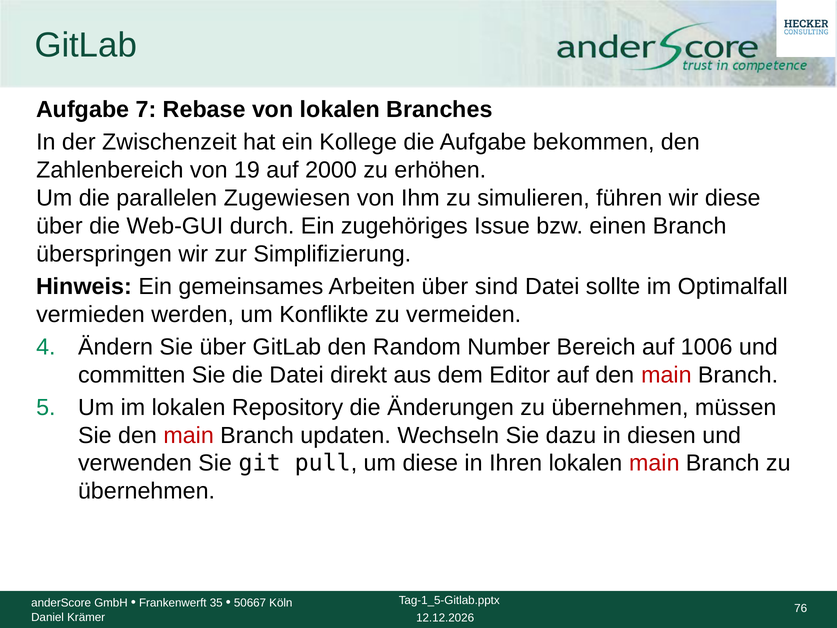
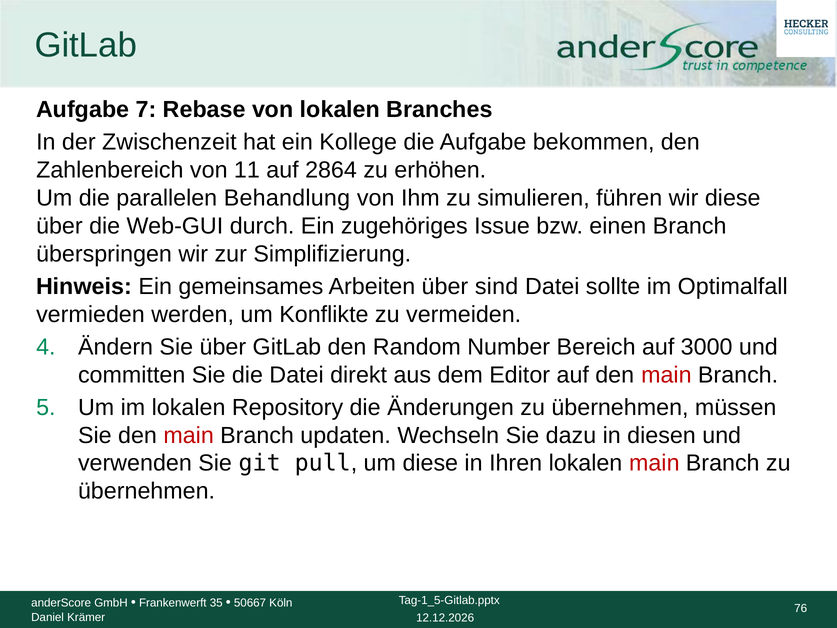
19: 19 -> 11 (247, 170)
2000: 2000 -> 2864 (331, 170)
Zugewiesen: Zugewiesen -> Behandlung (287, 198)
1006: 1006 -> 3000 (707, 347)
